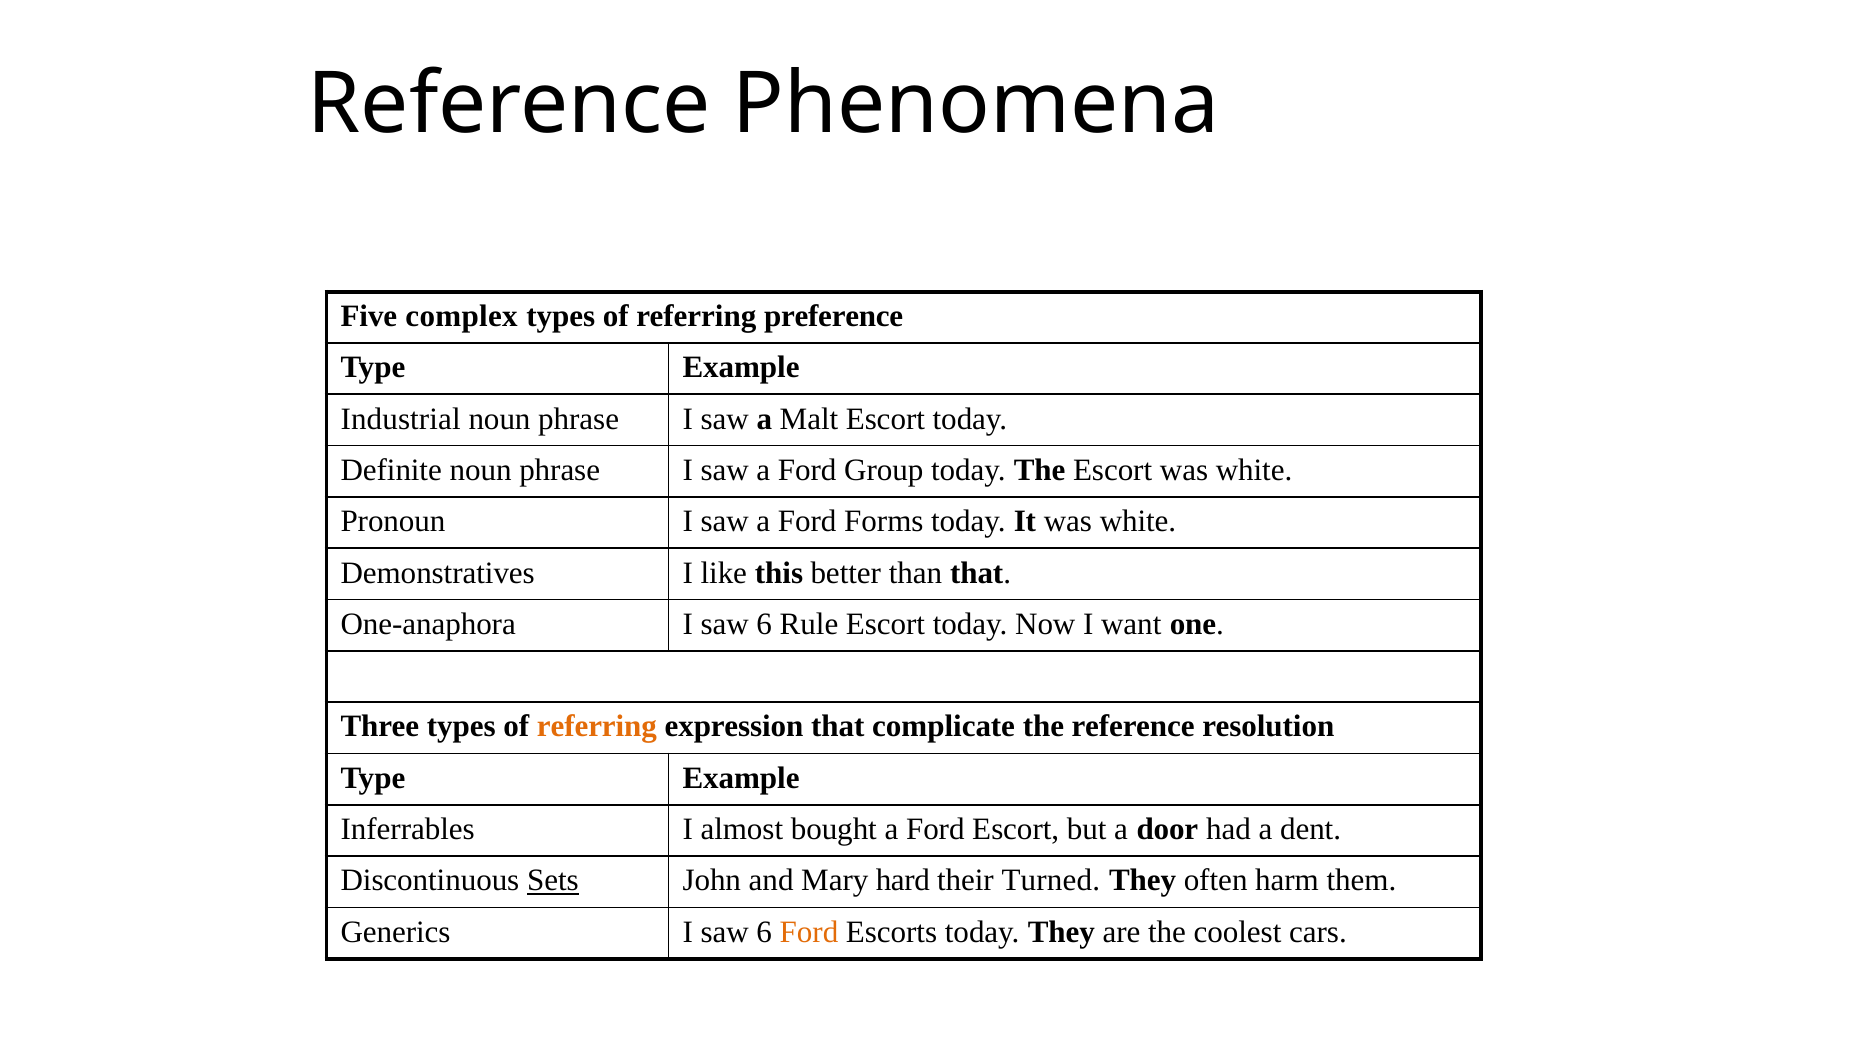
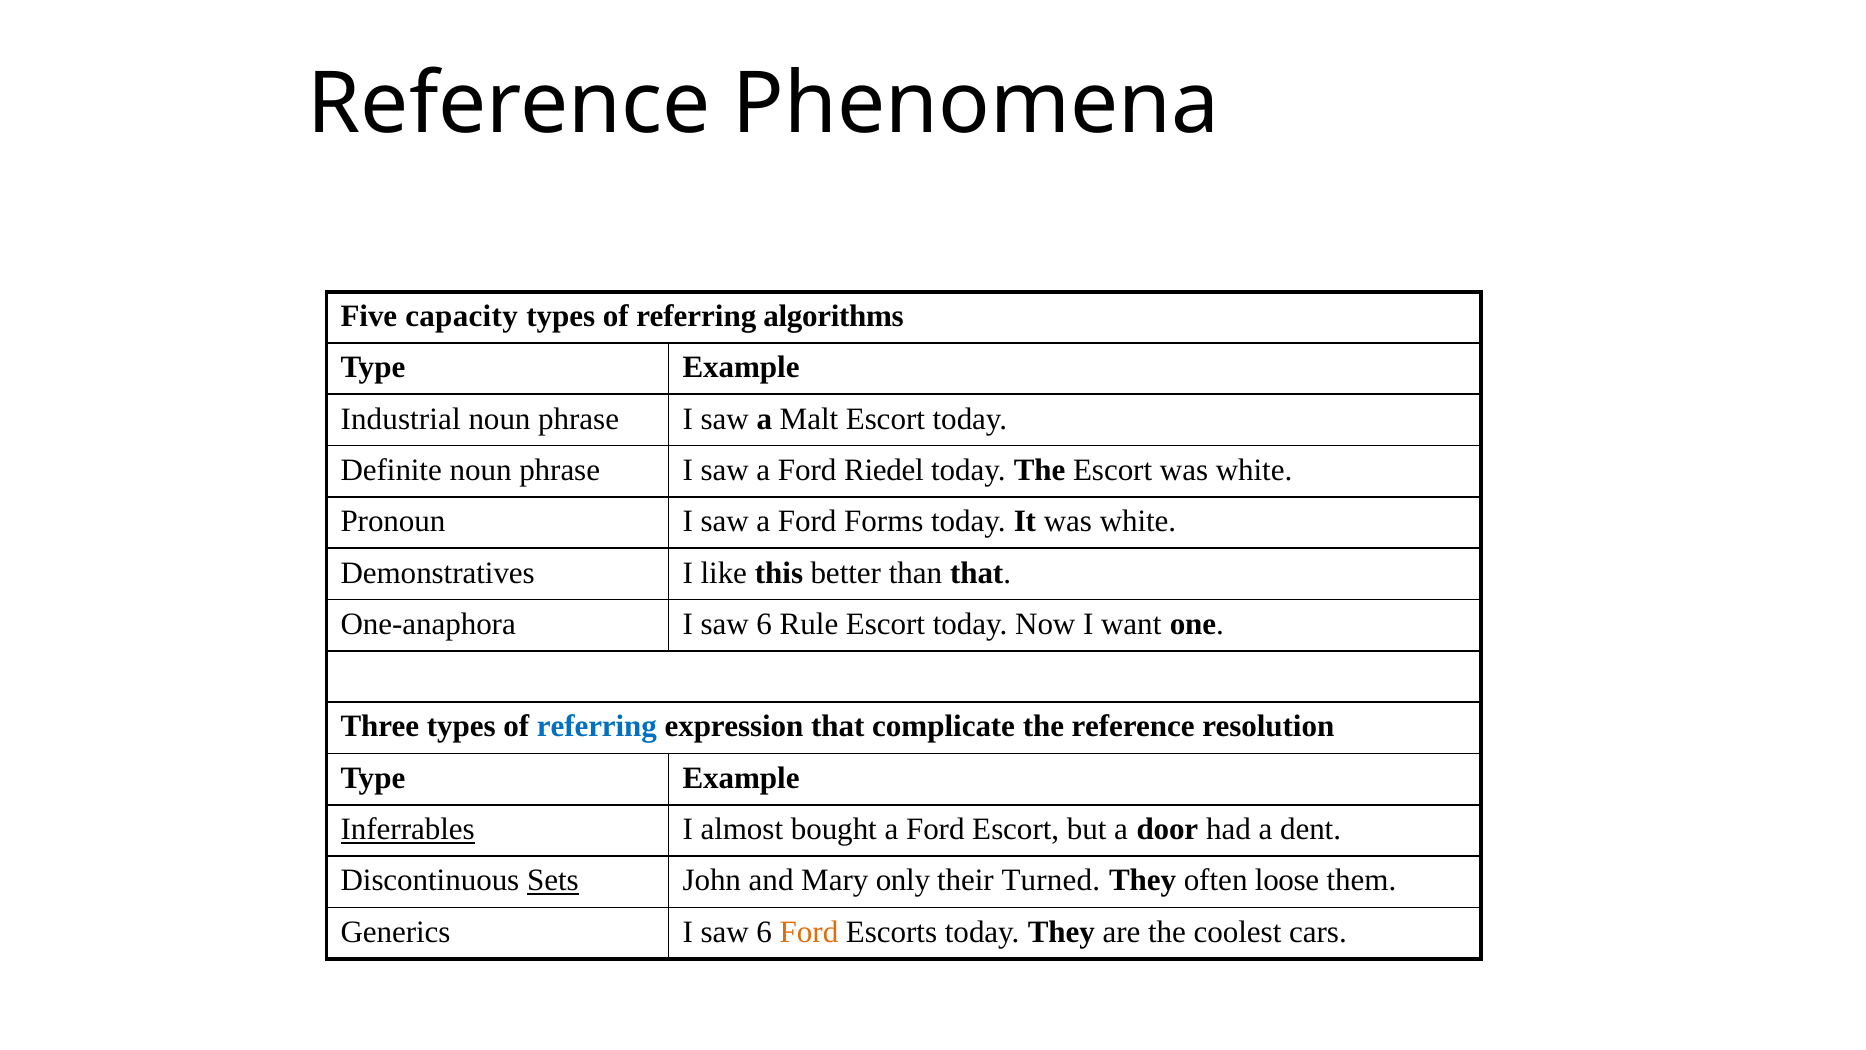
complex: complex -> capacity (462, 316)
preference: preference -> algorithms (834, 316)
Group: Group -> Riedel (884, 470)
referring colour: orange -> blue (597, 726)
Inferrables underline: none -> present (408, 829)
hard: hard -> only (903, 880)
harm: harm -> loose (1287, 880)
